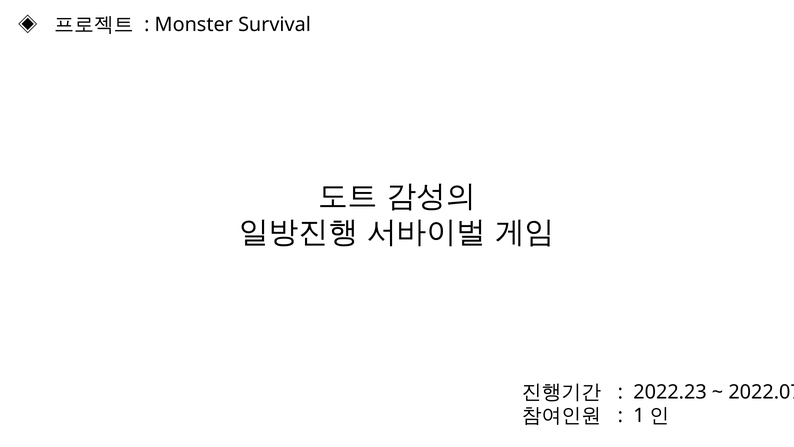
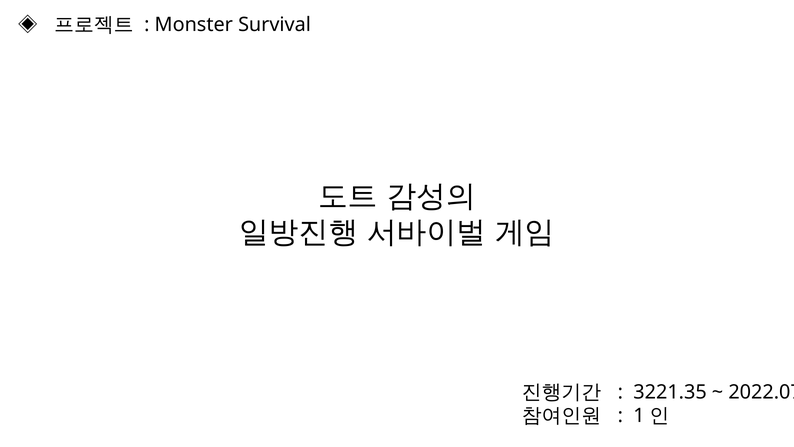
2022.23: 2022.23 -> 3221.35 (670, 392)
